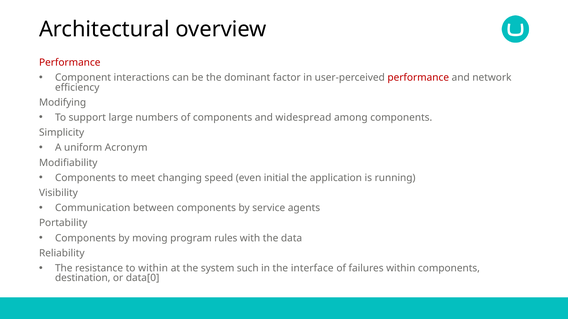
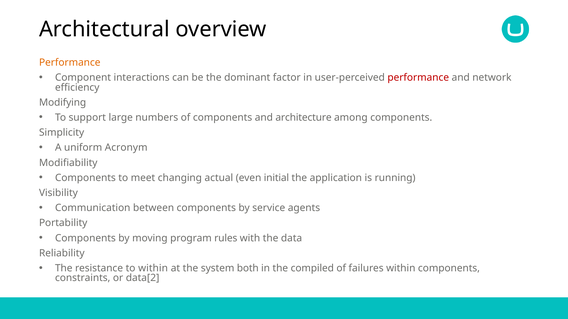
Performance colour: red -> orange (70, 63)
widespread: widespread -> architecture (304, 118)
speed: speed -> actual (219, 178)
such: such -> both (248, 269)
interface: interface -> compiled (312, 269)
destination: destination -> constraints (83, 278)
data[0: data[0 -> data[2 (143, 278)
